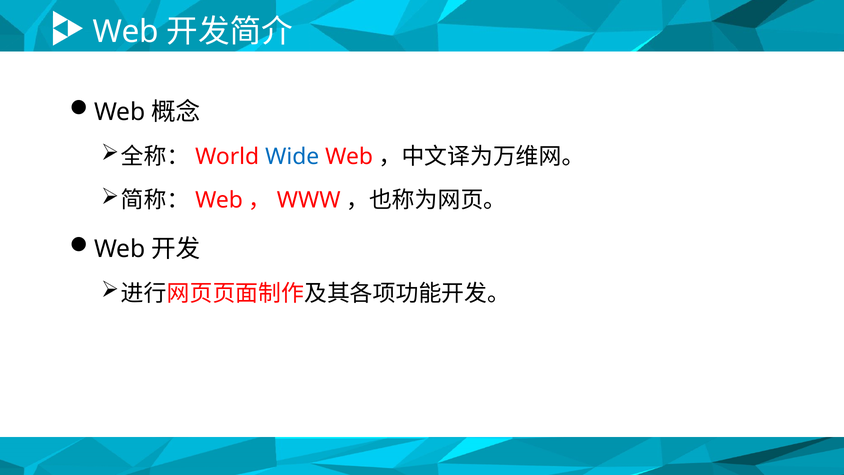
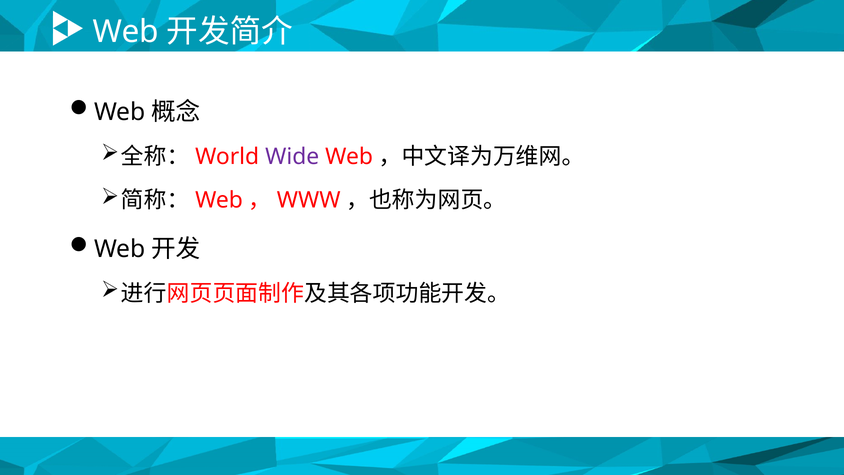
Wide colour: blue -> purple (292, 157)
